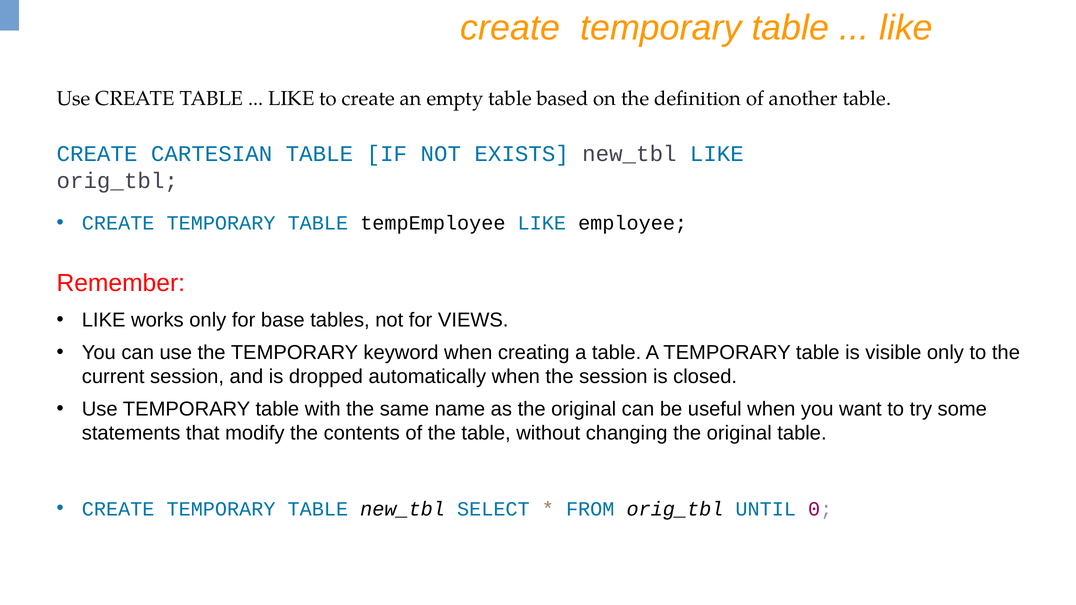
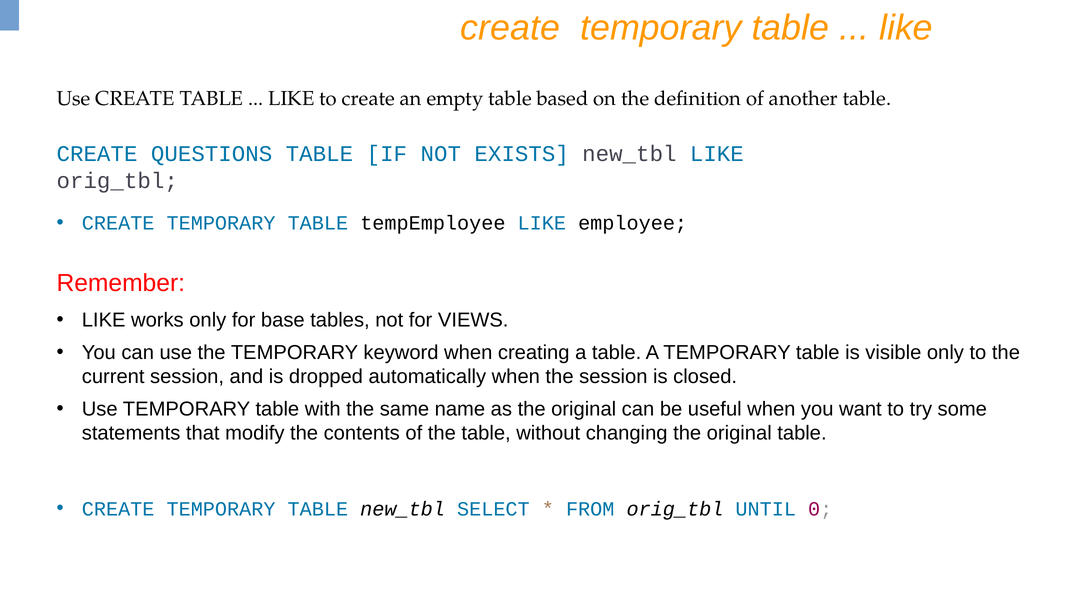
CARTESIAN: CARTESIAN -> QUESTIONS (212, 154)
